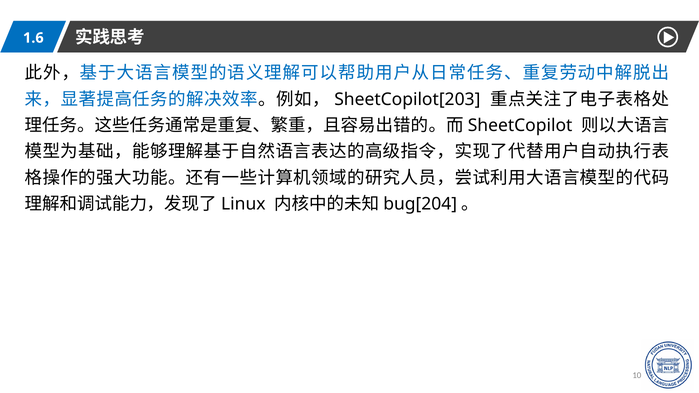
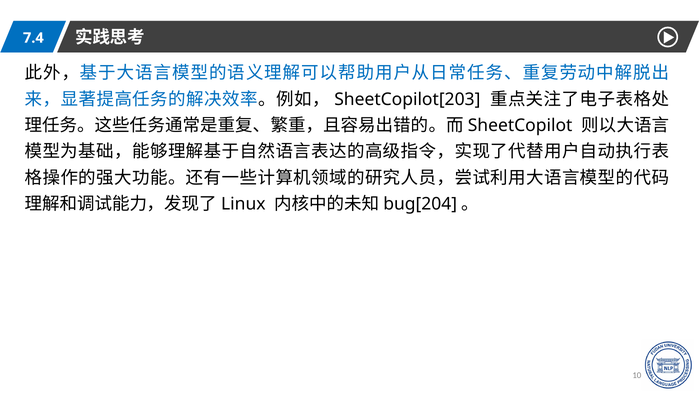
1.6: 1.6 -> 7.4 (33, 38)
